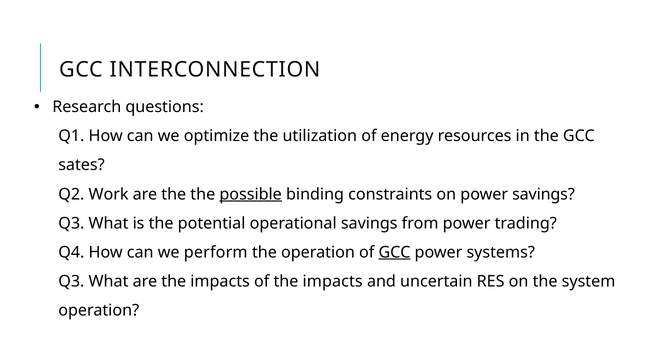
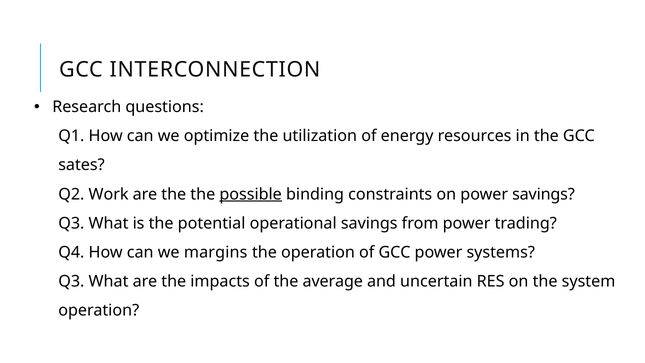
perform: perform -> margins (216, 252)
GCC underline: present -> none (395, 252)
of the impacts: impacts -> average (333, 281)
